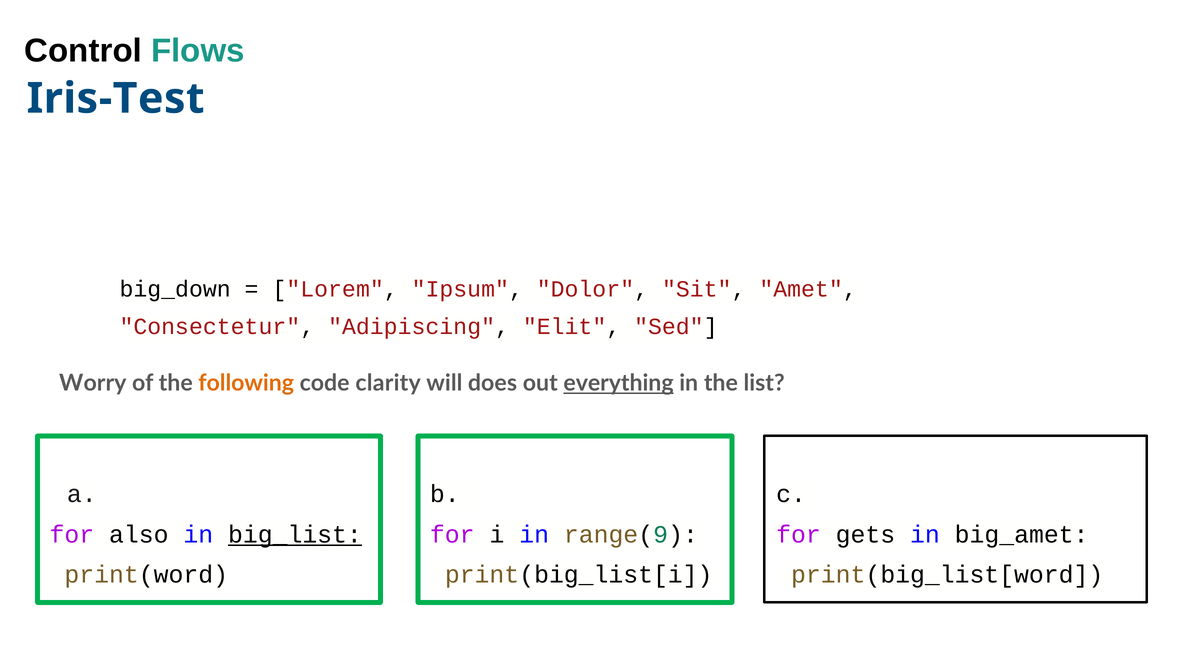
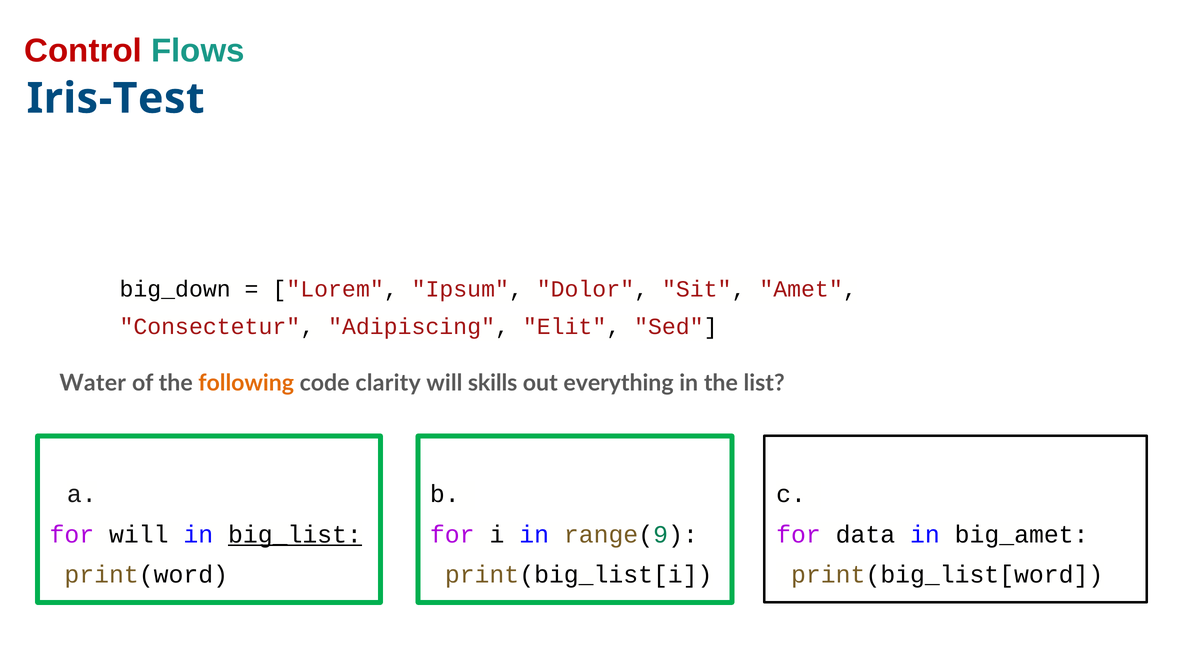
Control colour: black -> red (83, 51)
Worry: Worry -> Water (93, 383)
does: does -> skills (493, 383)
everything underline: present -> none (619, 383)
for also: also -> will (139, 534)
gets: gets -> data (865, 534)
